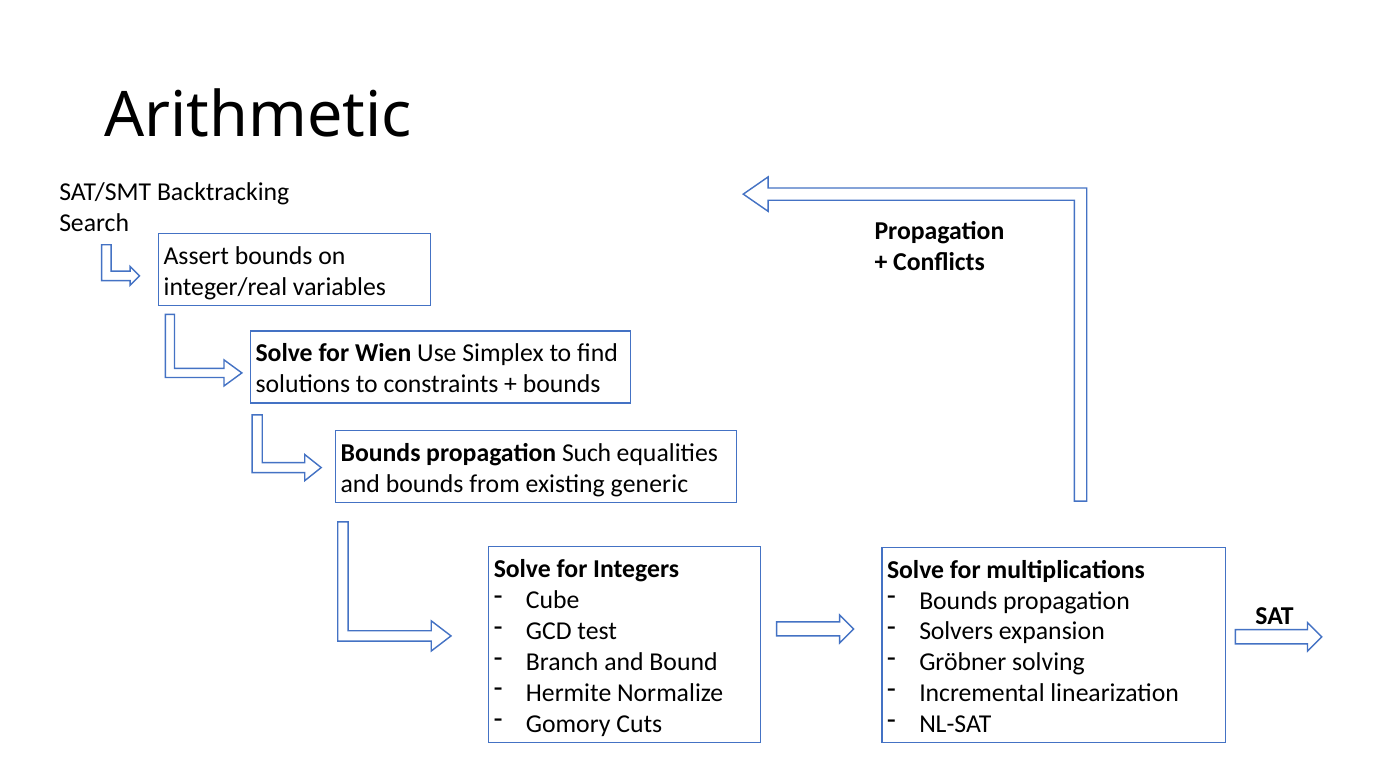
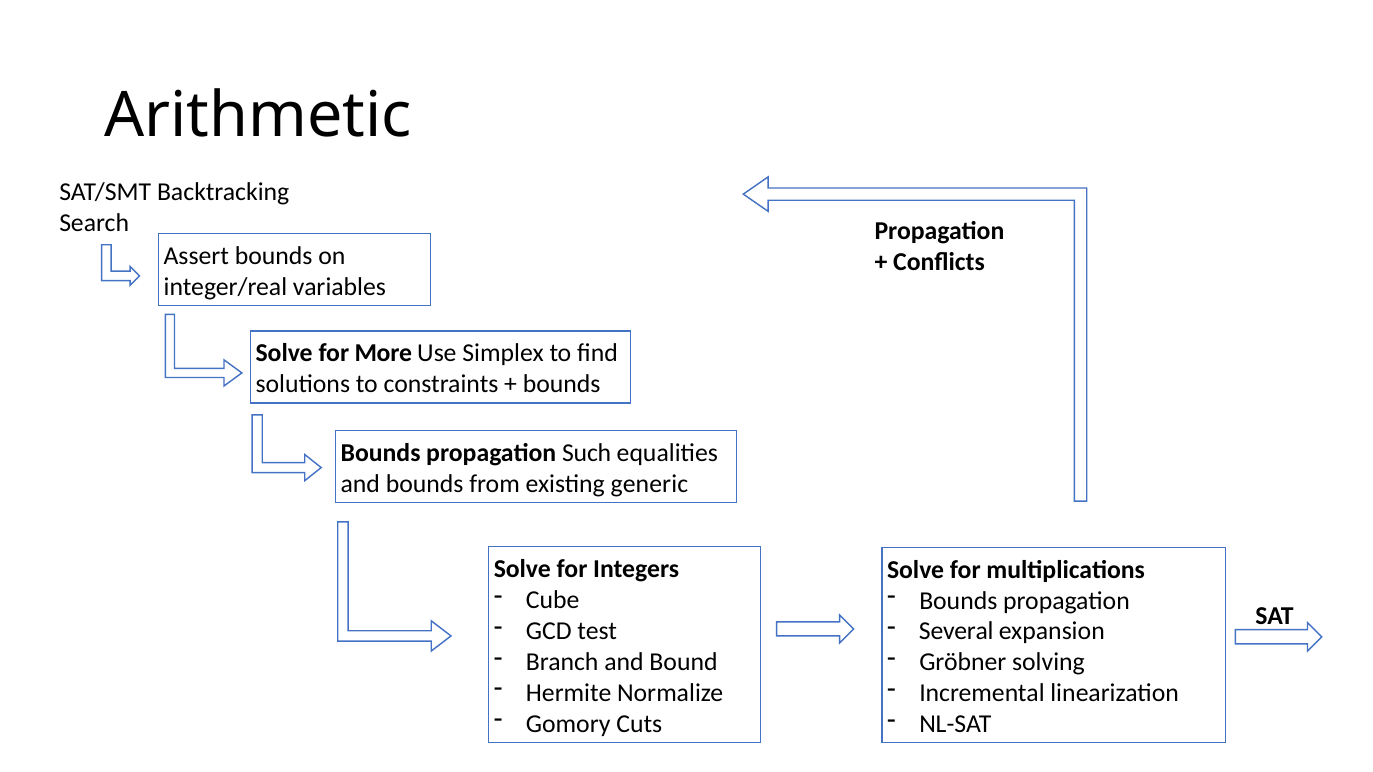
Wien: Wien -> More (383, 353)
Solvers: Solvers -> Several (956, 632)
